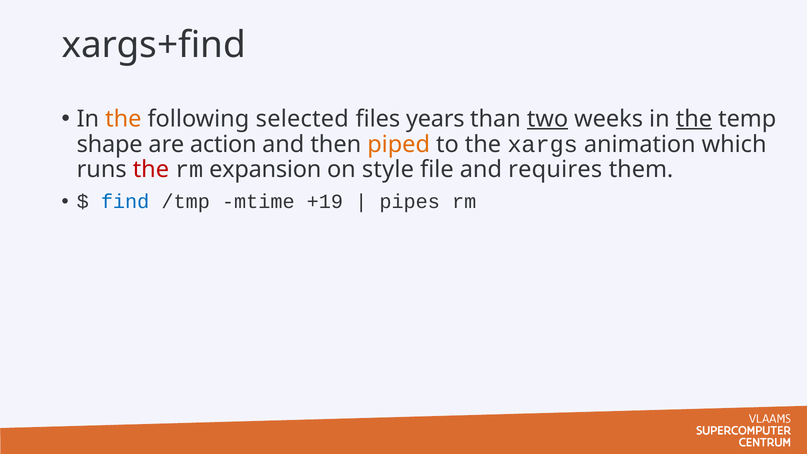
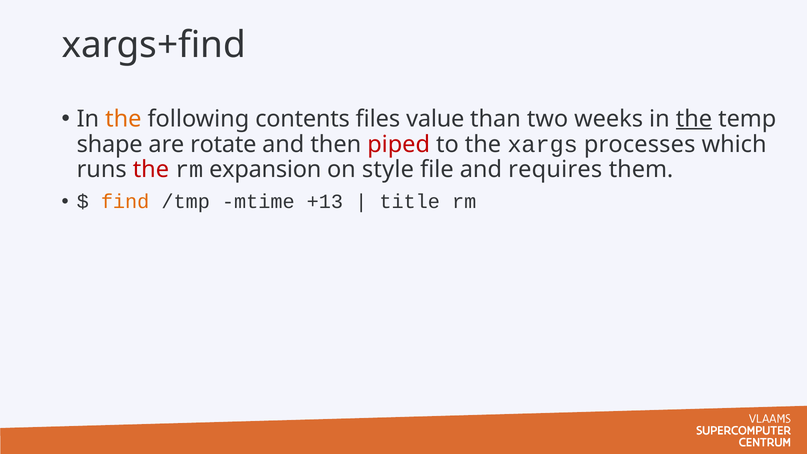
selected: selected -> contents (303, 119)
years: years -> value (435, 119)
two underline: present -> none (548, 119)
action: action -> rotate (223, 144)
piped colour: orange -> red (399, 144)
animation: animation -> processes (640, 144)
find colour: blue -> orange (125, 202)
+19: +19 -> +13 (325, 202)
pipes: pipes -> title (410, 202)
